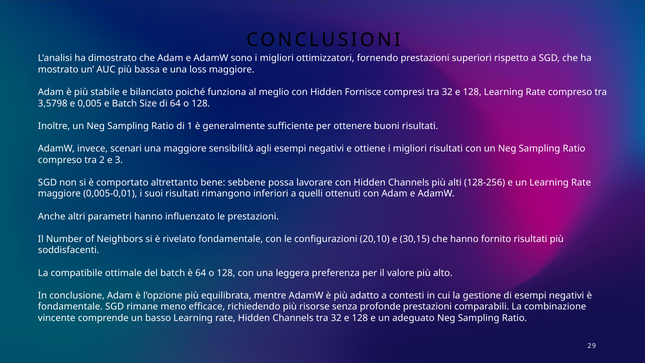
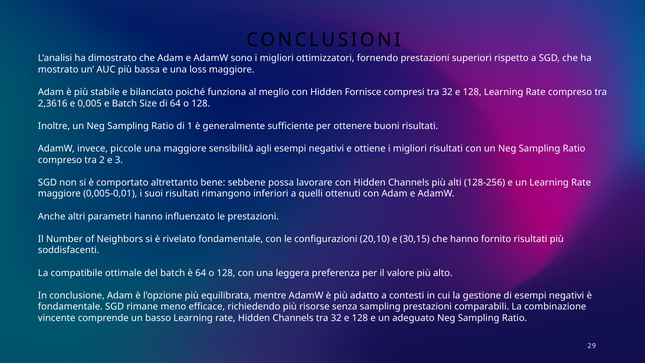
3,5798: 3,5798 -> 2,3616 (53, 103)
scenari: scenari -> piccole (126, 149)
senza profonde: profonde -> sampling (380, 307)
